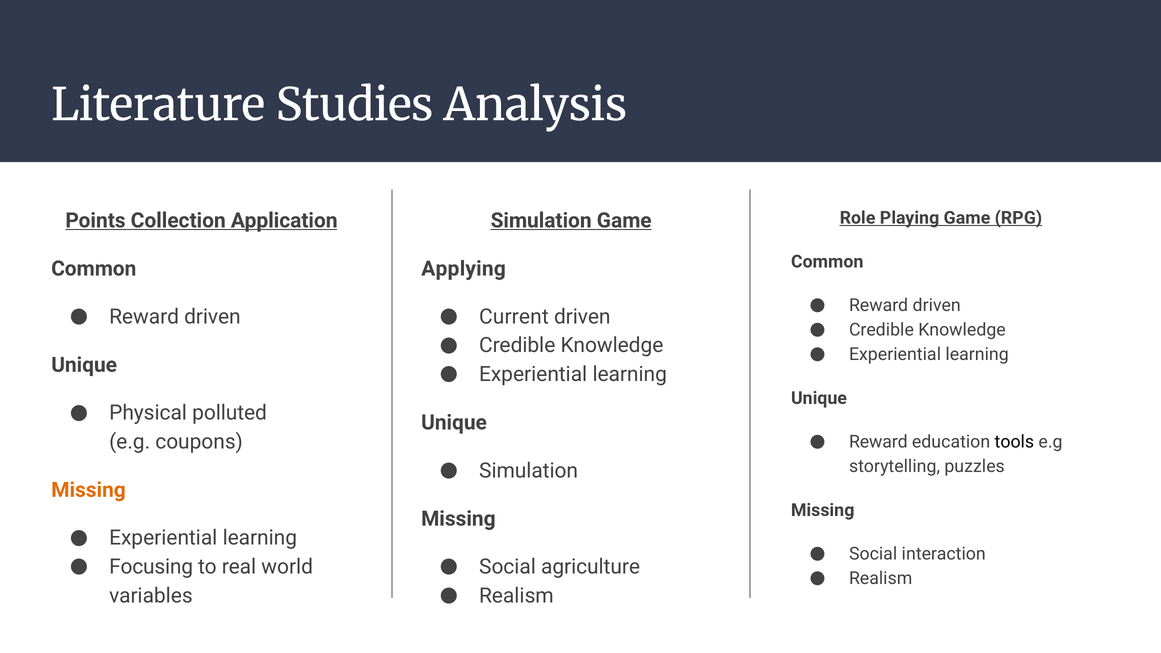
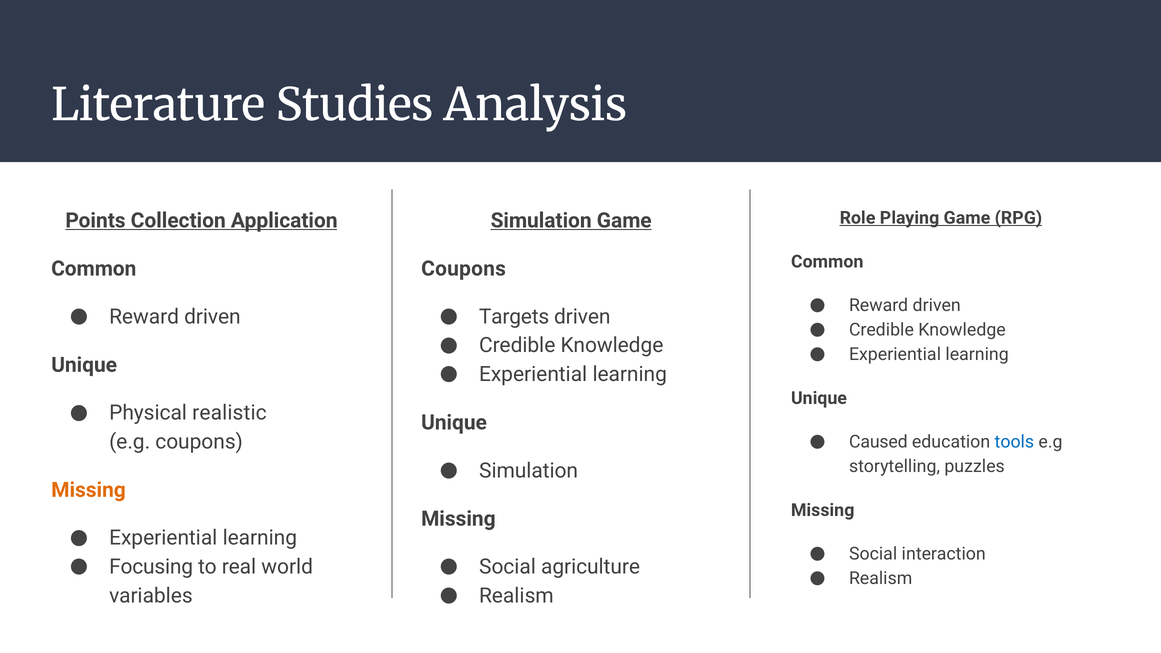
Applying: Applying -> Coupons (464, 269)
Current: Current -> Targets (514, 317)
polluted: polluted -> realistic (229, 413)
Reward: Reward -> Caused (878, 442)
tools colour: black -> blue (1014, 442)
